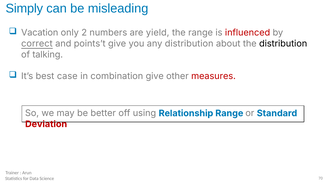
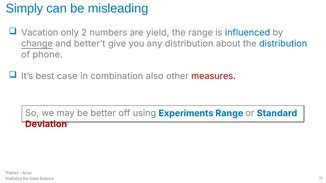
influenced colour: red -> blue (248, 33)
correct: correct -> change (37, 44)
points’t: points’t -> better’t (90, 44)
distribution colour: black -> blue (283, 44)
talking: talking -> phone (48, 55)
combination give: give -> also (155, 76)
Relationship: Relationship -> Experiments (186, 113)
